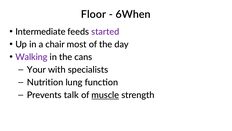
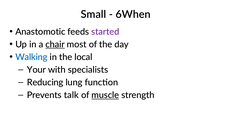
Floor: Floor -> Small (93, 14)
Intermediate: Intermediate -> Anastomotic (40, 32)
chair underline: none -> present (55, 44)
Walking colour: purple -> blue (31, 57)
cans: cans -> local (83, 57)
Nutrition: Nutrition -> Reducing (45, 82)
